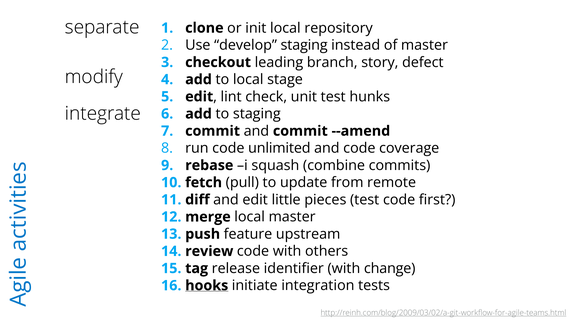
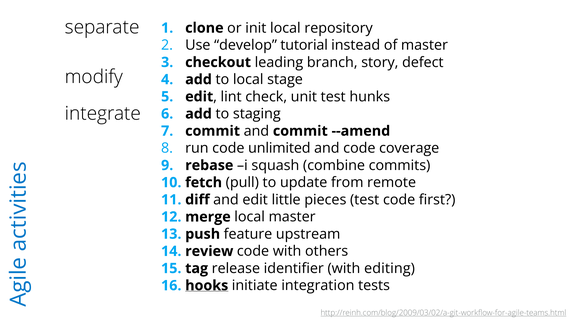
develop staging: staging -> tutorial (304, 45)
change: change -> editing (390, 268)
